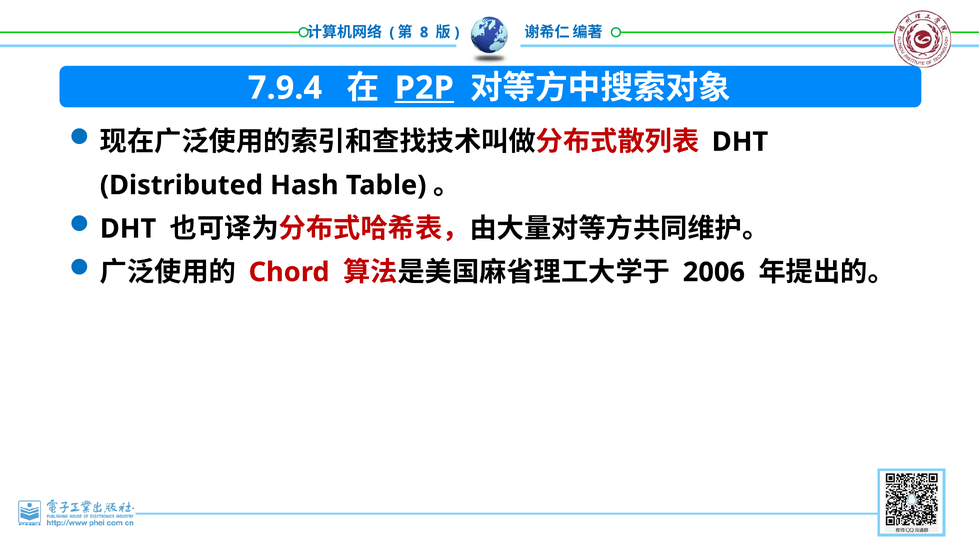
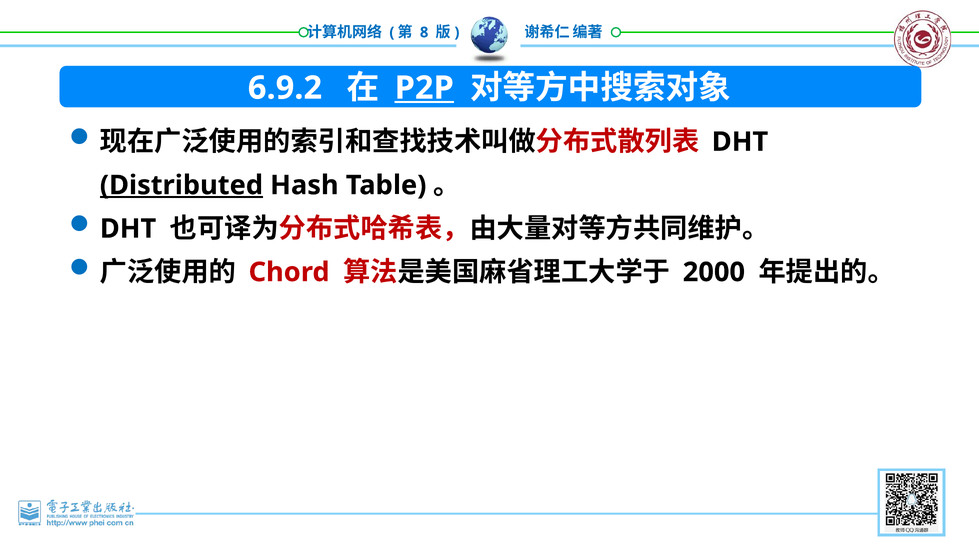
7.9.4: 7.9.4 -> 6.9.2 (285, 88)
Distributed underline: none -> present (181, 186)
2006: 2006 -> 2000 (714, 273)
